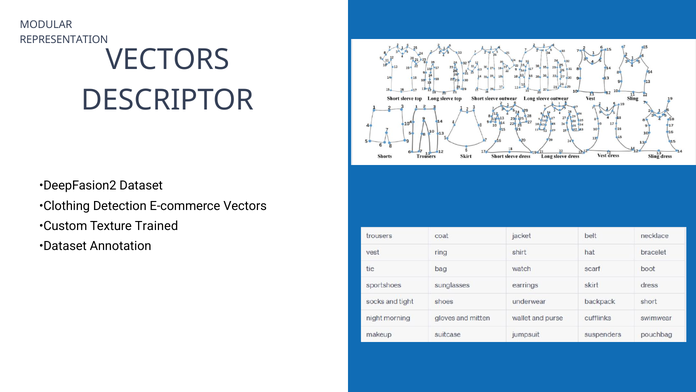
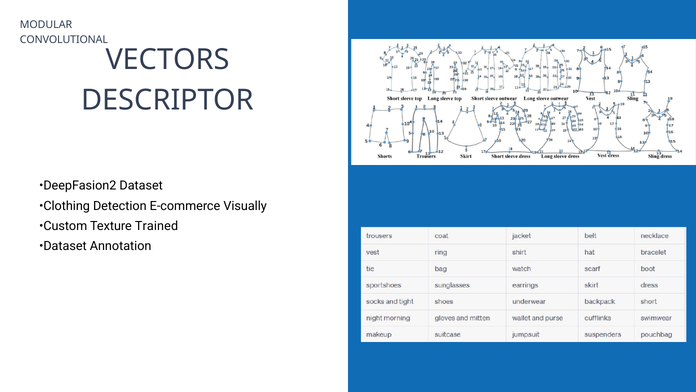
REPRESENTATION: REPRESENTATION -> CONVOLUTIONAL (64, 40)
E-commerce Vectors: Vectors -> Visually (245, 206)
